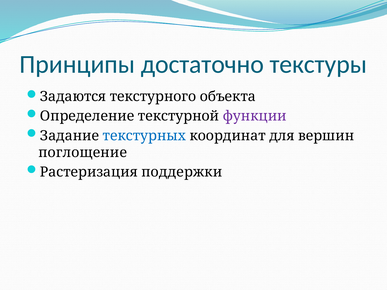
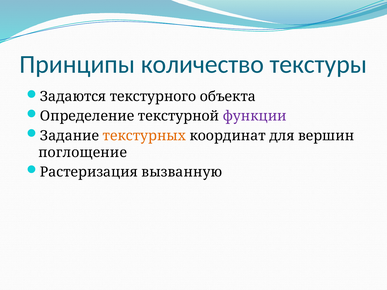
достаточно: достаточно -> количество (202, 65)
текстурных colour: blue -> orange (144, 136)
поддержки: поддержки -> вызванную (182, 172)
